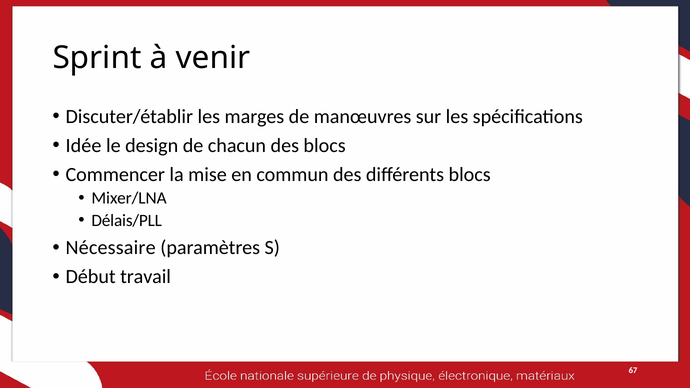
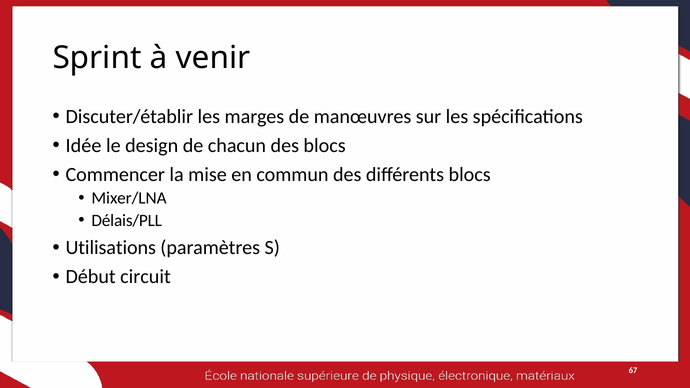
Nécessaire: Nécessaire -> Utilisations (111, 248)
travail: travail -> circuit (145, 277)
